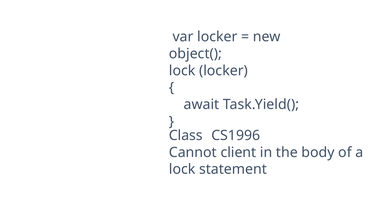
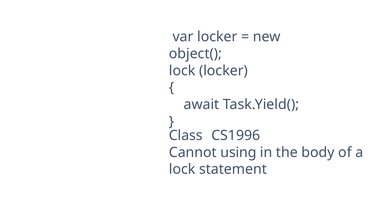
client: client -> using (238, 152)
